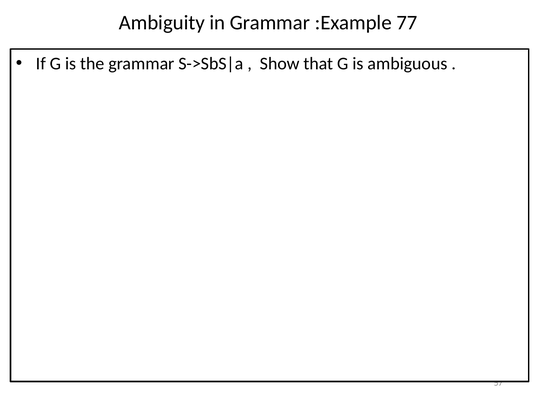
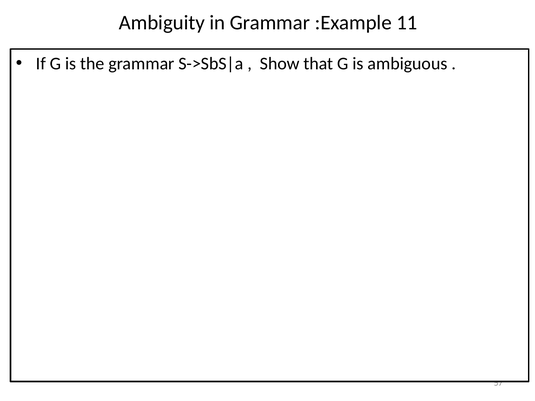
77: 77 -> 11 (407, 23)
